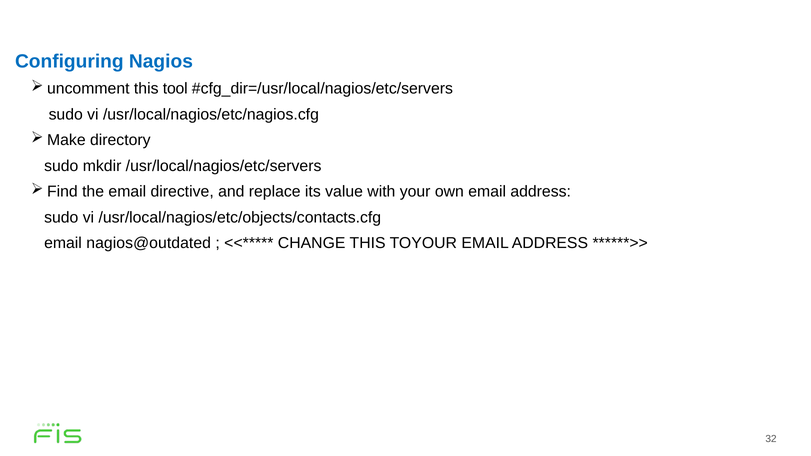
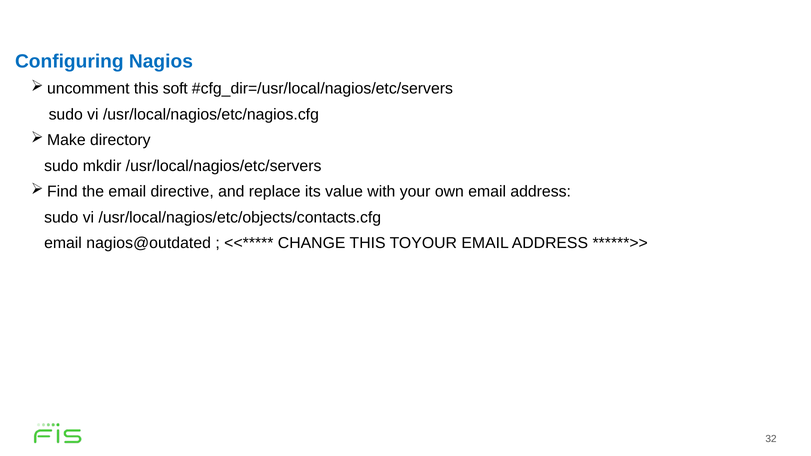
tool: tool -> soft (175, 89)
